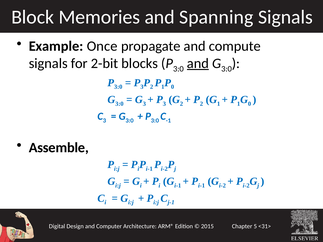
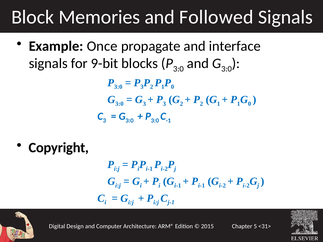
Spanning: Spanning -> Followed (216, 17)
compute: compute -> interface (235, 46)
2-bit: 2-bit -> 9-bit (105, 63)
and underline: present -> none (198, 63)
Assemble: Assemble -> Copyright (59, 148)
